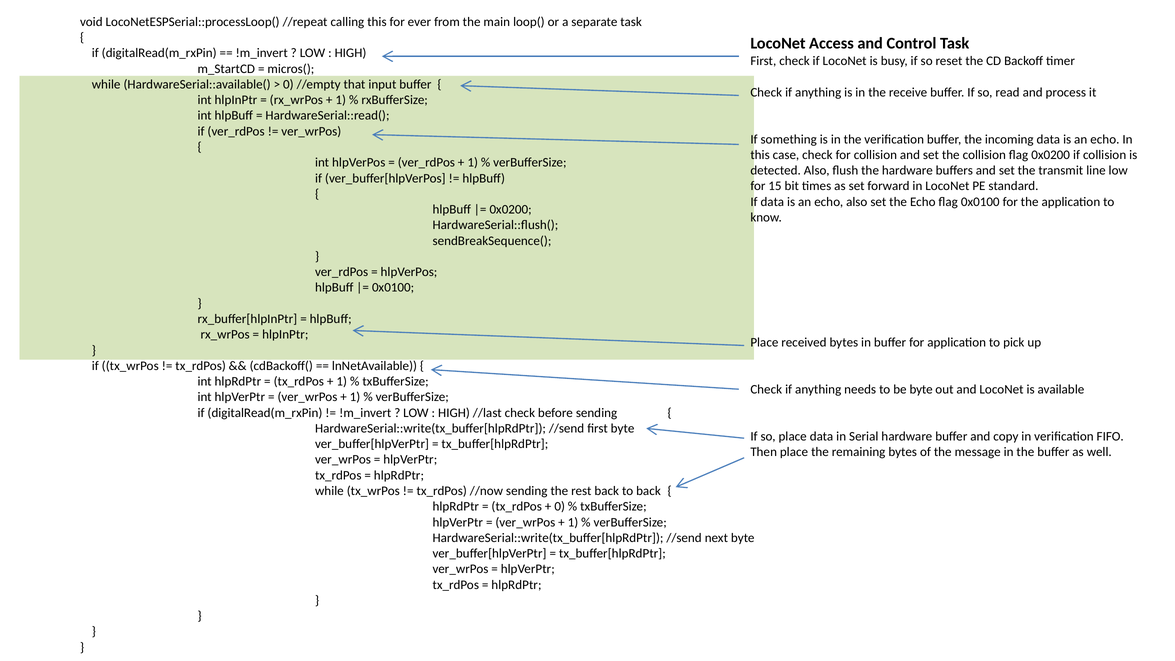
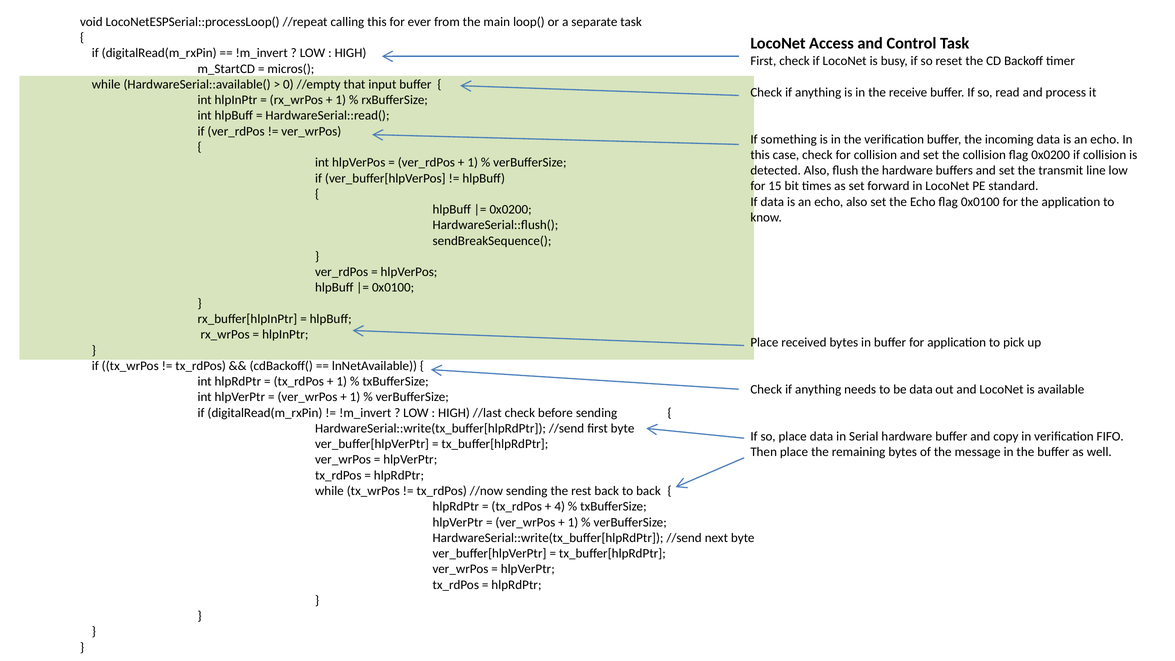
be byte: byte -> data (921, 389)
0: 0 -> 4 (560, 507)
